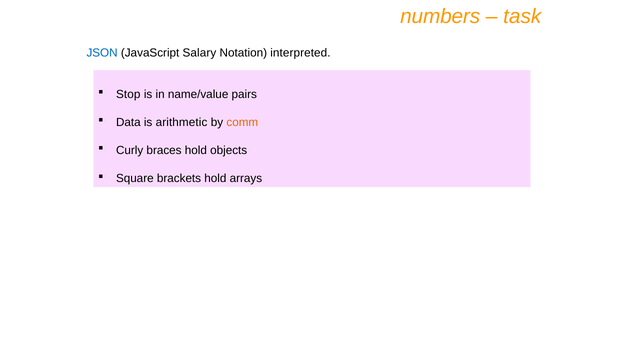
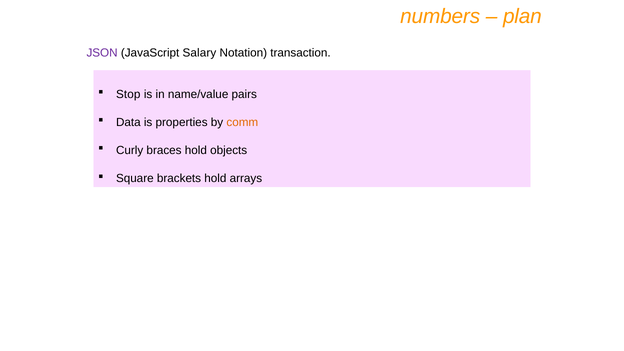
task: task -> plan (522, 16)
JSON colour: blue -> purple (102, 53)
interpreted: interpreted -> transaction (300, 53)
arithmetic: arithmetic -> properties (182, 122)
